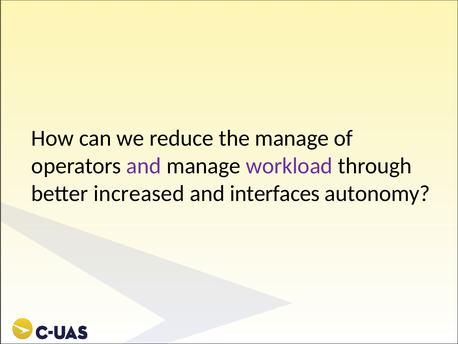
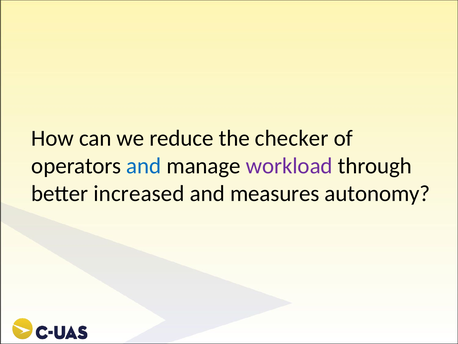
the manage: manage -> checker (292, 138)
and colour: purple -> blue (144, 166)
interfaces: interfaces -> measures (275, 193)
